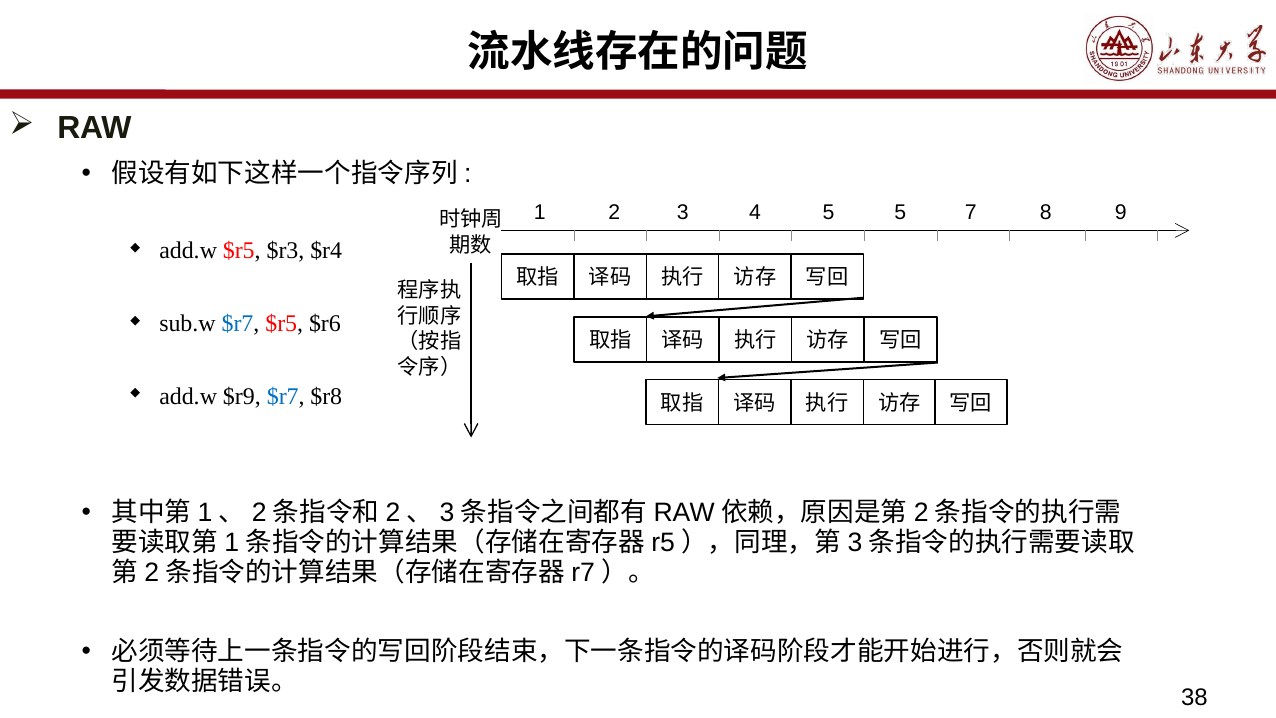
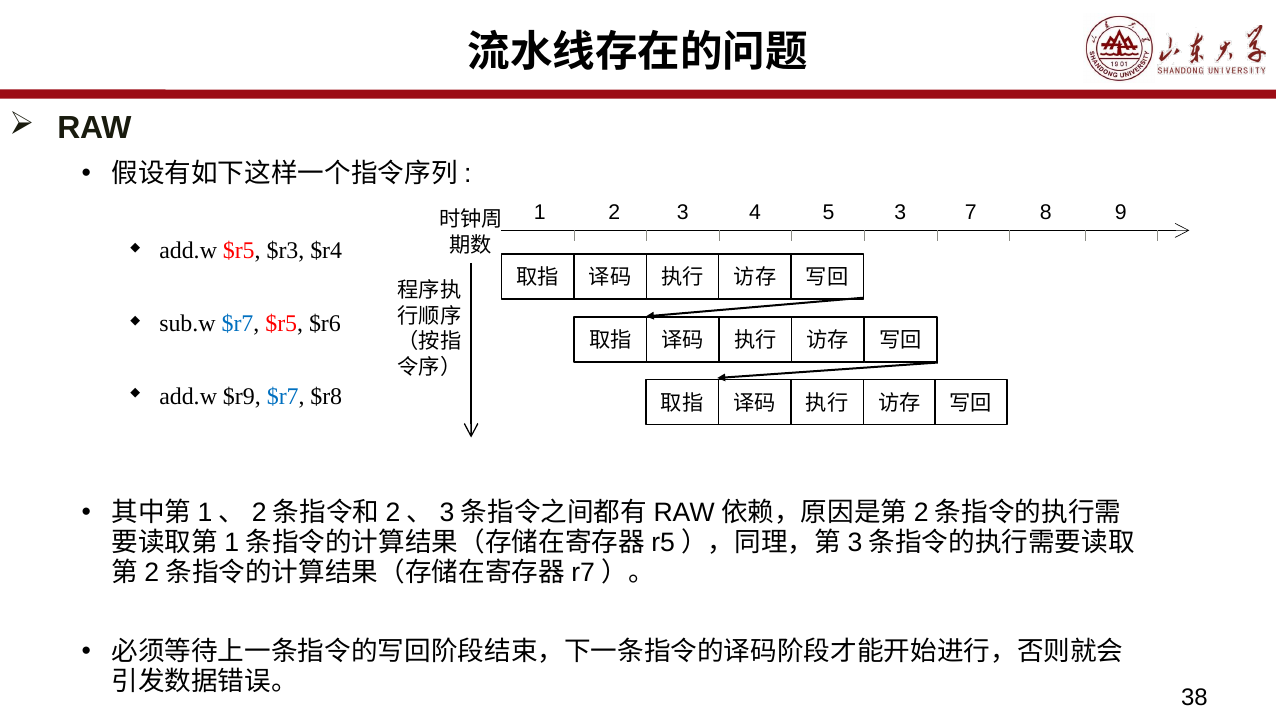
5 5: 5 -> 3 (900, 213)
